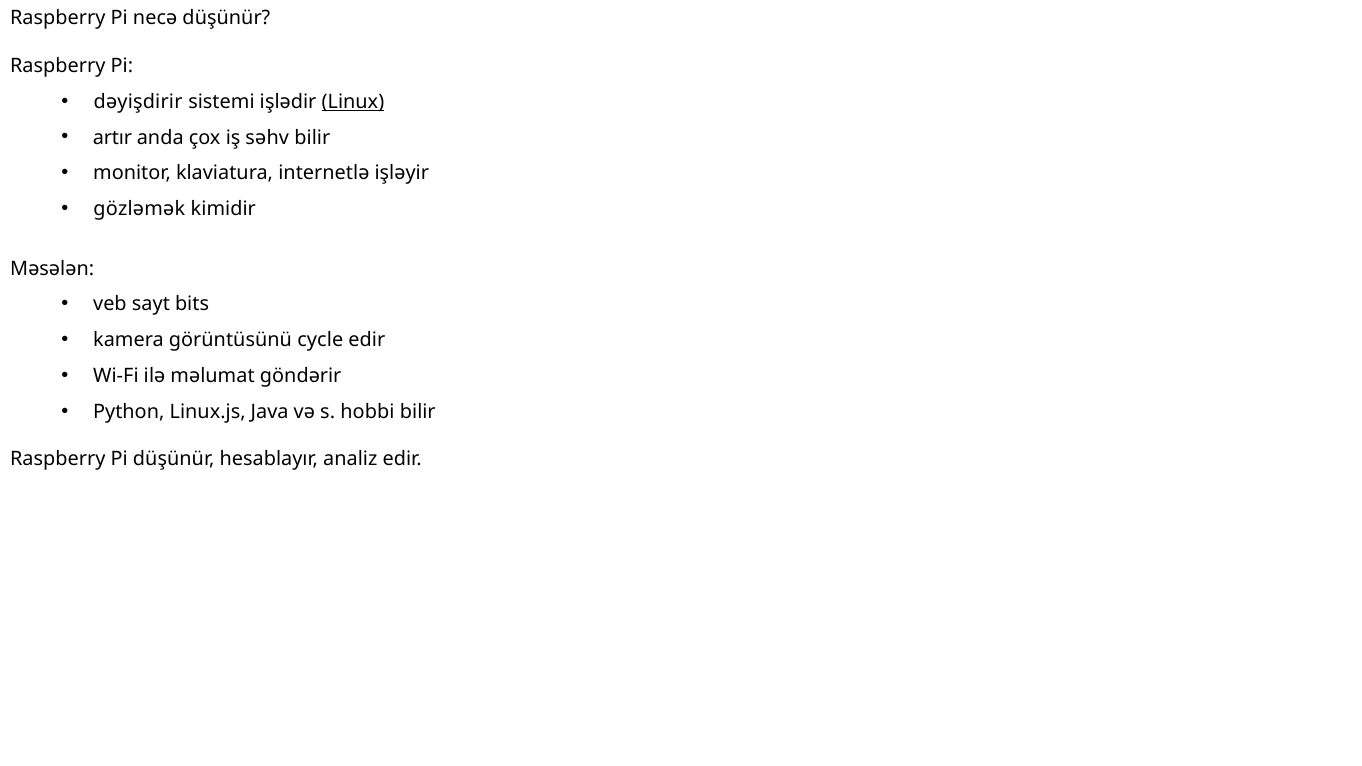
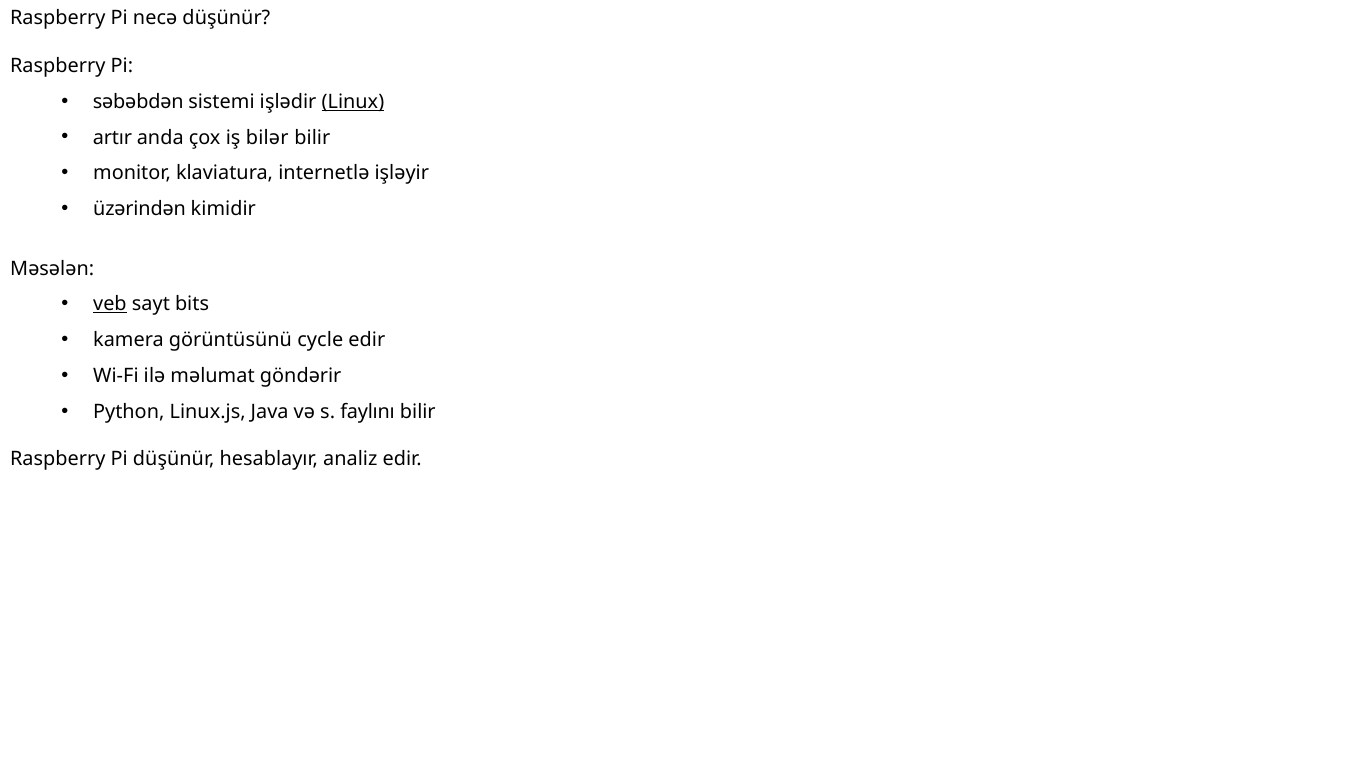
dəyişdirir: dəyişdirir -> səbəbdən (138, 102)
səhv: səhv -> bilər (267, 137)
gözləmək: gözləmək -> üzərindən (140, 209)
veb underline: none -> present (110, 304)
hobbi: hobbi -> faylını (368, 412)
